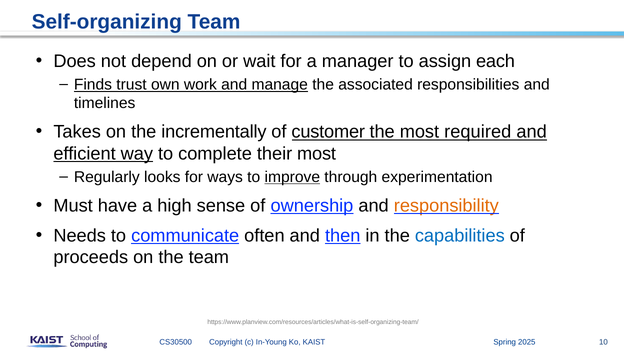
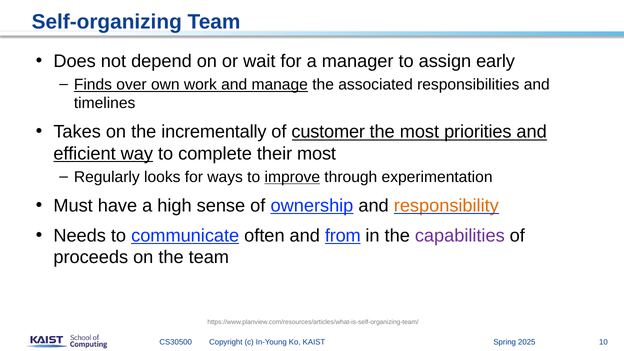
each: each -> early (496, 61)
trust: trust -> over (132, 85)
required: required -> priorities (478, 132)
then: then -> from (343, 236)
capabilities colour: blue -> purple (460, 236)
